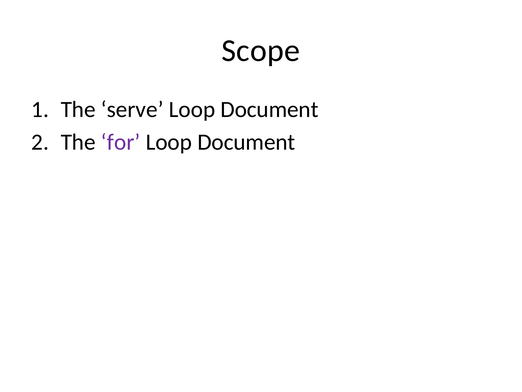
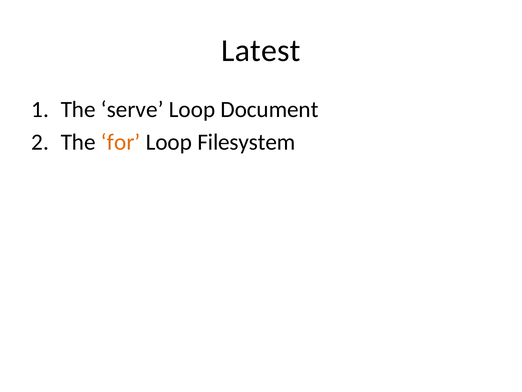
Scope: Scope -> Latest (261, 51)
for colour: purple -> orange (121, 142)
Document: Document -> Filesystem (246, 142)
